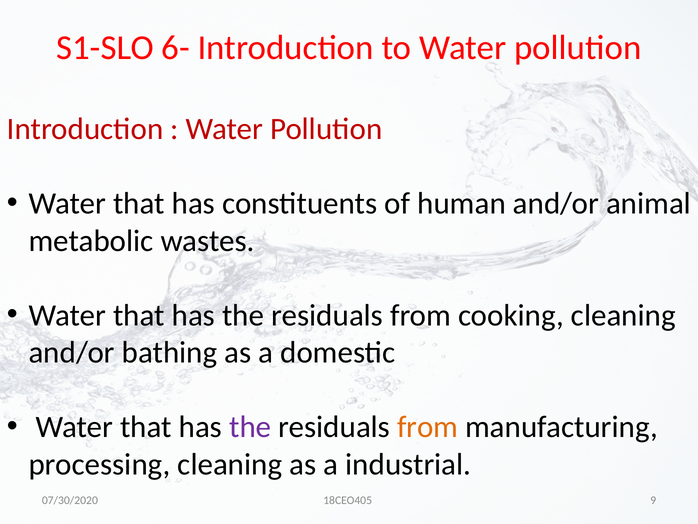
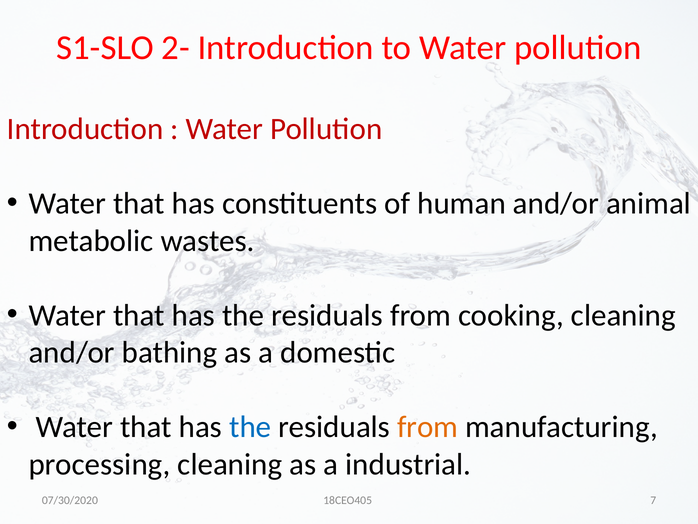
6-: 6- -> 2- (176, 47)
the colour: purple -> blue (250, 427)
9: 9 -> 7 (653, 500)
